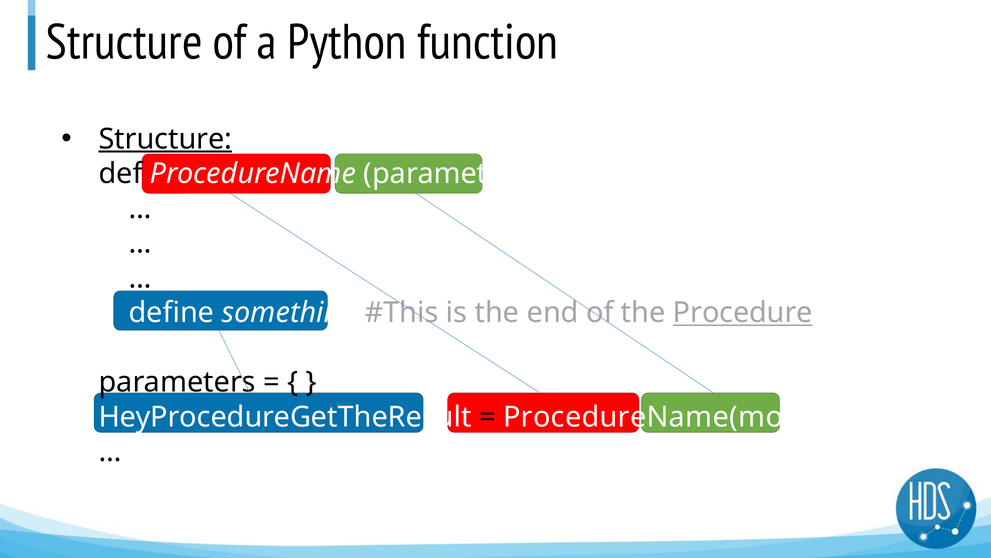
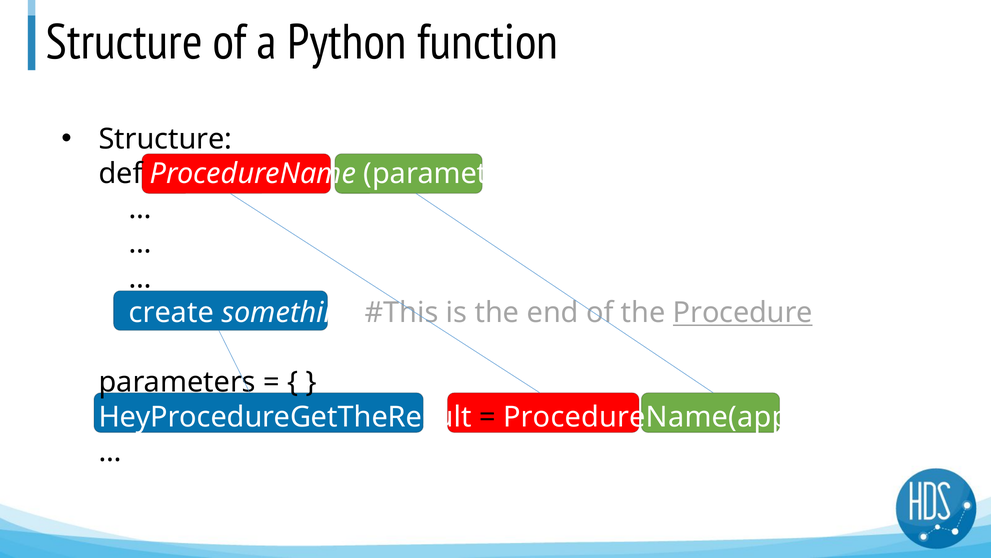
Structure underline: present -> none (165, 139)
define: define -> create (171, 313)
ProcedureName(modularity: ProcedureName(modularity -> ProcedureName(application (701, 417)
